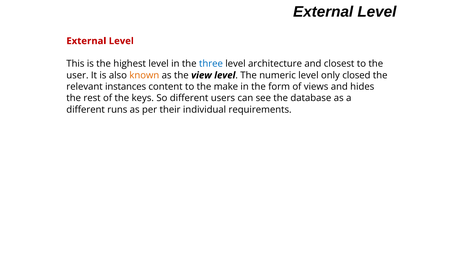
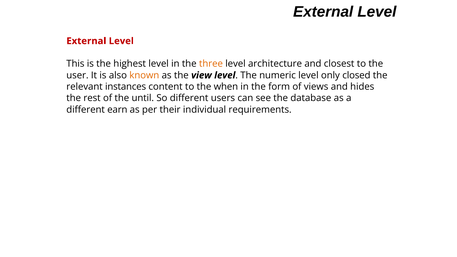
three colour: blue -> orange (211, 64)
make: make -> when (226, 87)
keys: keys -> until (143, 98)
runs: runs -> earn (117, 110)
